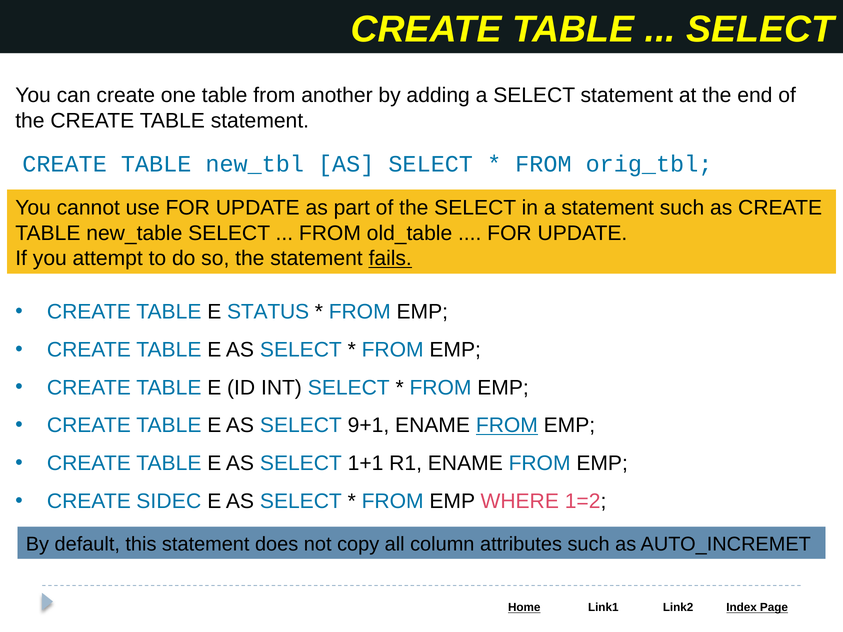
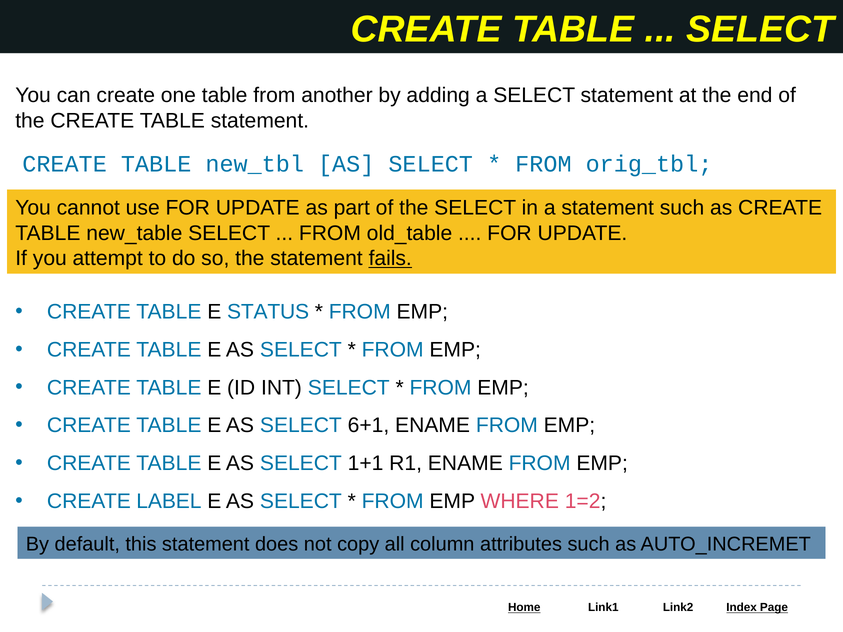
9+1: 9+1 -> 6+1 (368, 426)
FROM underline: present -> none (507, 426)
SIDEC: SIDEC -> LABEL (169, 502)
